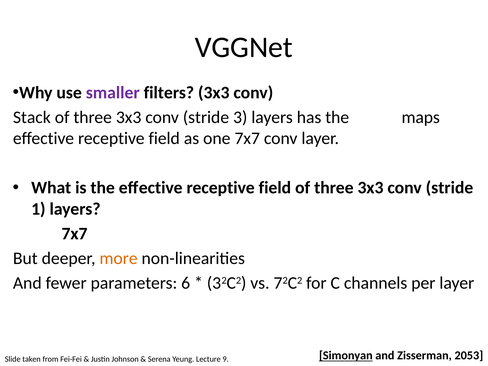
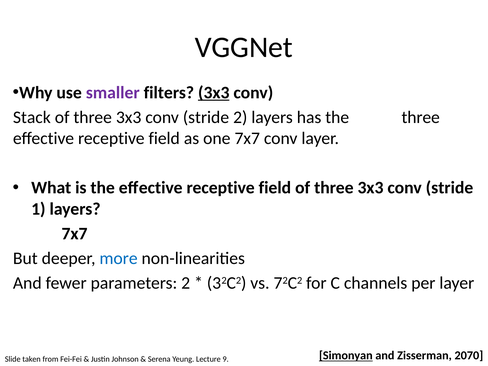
3x3 underline: none -> present (214, 93)
stride 3: 3 -> 2 (240, 117)
the maps: maps -> three (421, 117)
more colour: orange -> blue (119, 258)
parameters 6: 6 -> 2 (186, 283)
2053: 2053 -> 2070 (469, 356)
